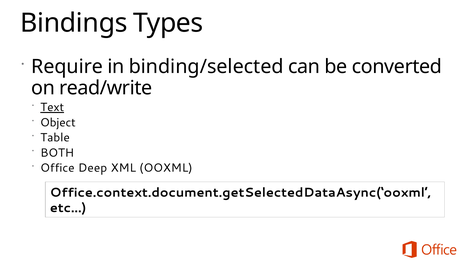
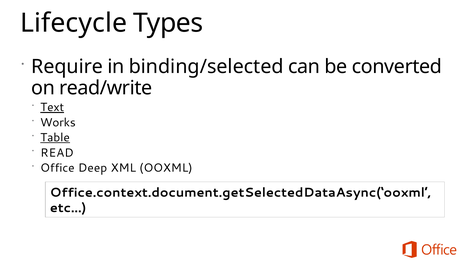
Bindings: Bindings -> Lifecycle (74, 23)
Object: Object -> Works (58, 123)
Table underline: none -> present (55, 138)
BOTH: BOTH -> READ (57, 153)
